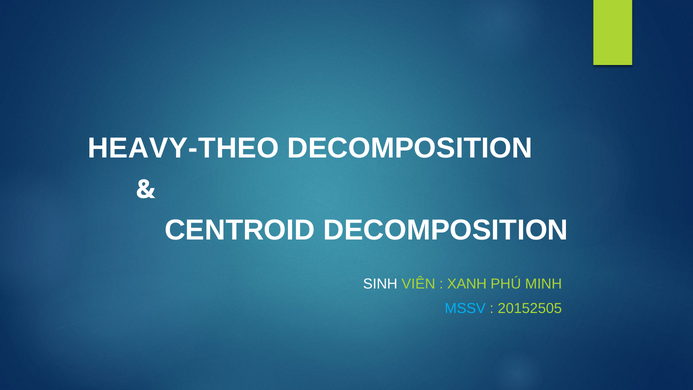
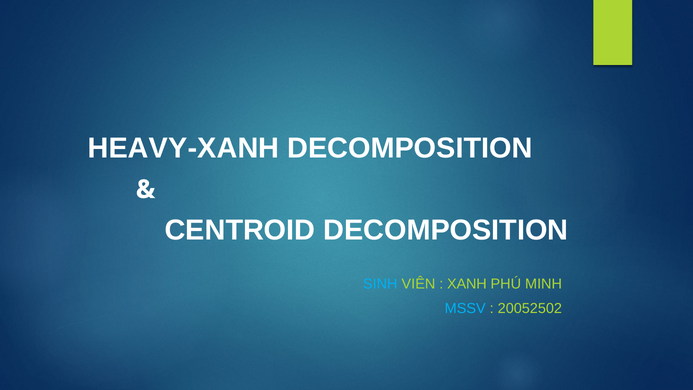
HEAVY-THEO: HEAVY-THEO -> HEAVY-XANH (183, 148)
SINH colour: white -> light blue (380, 284)
20152505: 20152505 -> 20052502 (530, 308)
